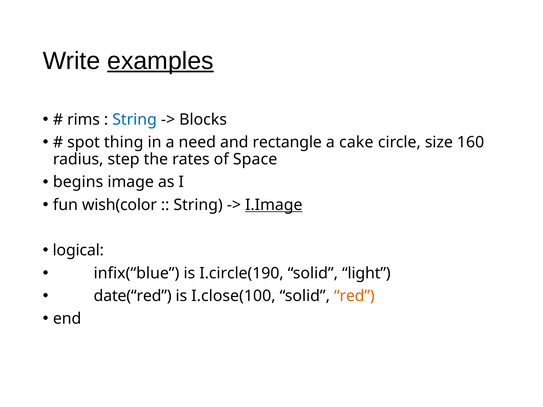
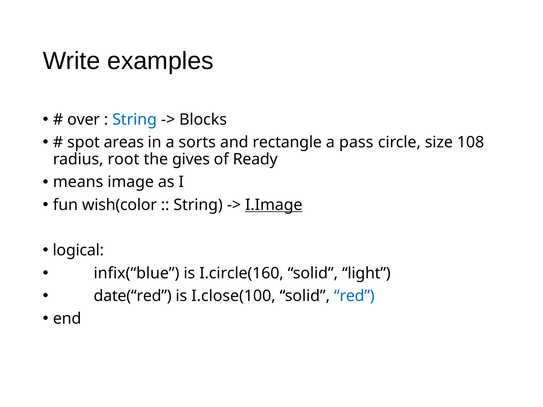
examples underline: present -> none (160, 61)
rims: rims -> over (84, 120)
thing: thing -> areas (124, 142)
need: need -> sorts (197, 142)
cake: cake -> pass (356, 142)
160: 160 -> 108 (471, 142)
step: step -> root (123, 159)
rates: rates -> gives (191, 159)
Space: Space -> Ready (255, 159)
begins: begins -> means (78, 182)
I.circle(190: I.circle(190 -> I.circle(160 (241, 273)
red colour: orange -> blue (354, 296)
